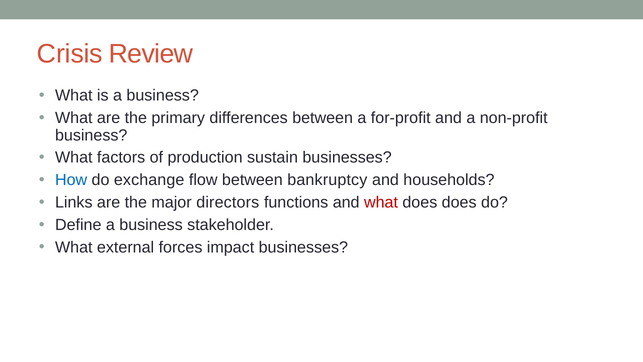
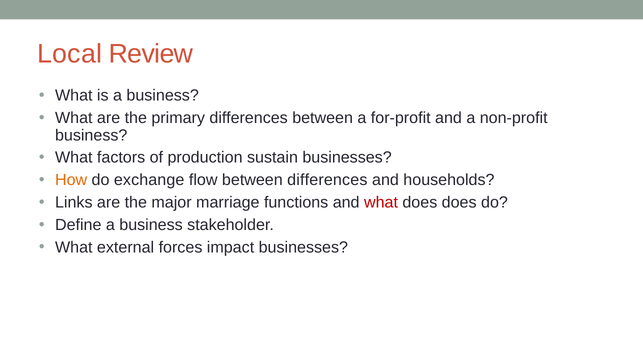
Crisis: Crisis -> Local (70, 54)
How colour: blue -> orange (71, 180)
between bankruptcy: bankruptcy -> differences (327, 180)
directors: directors -> marriage (228, 202)
